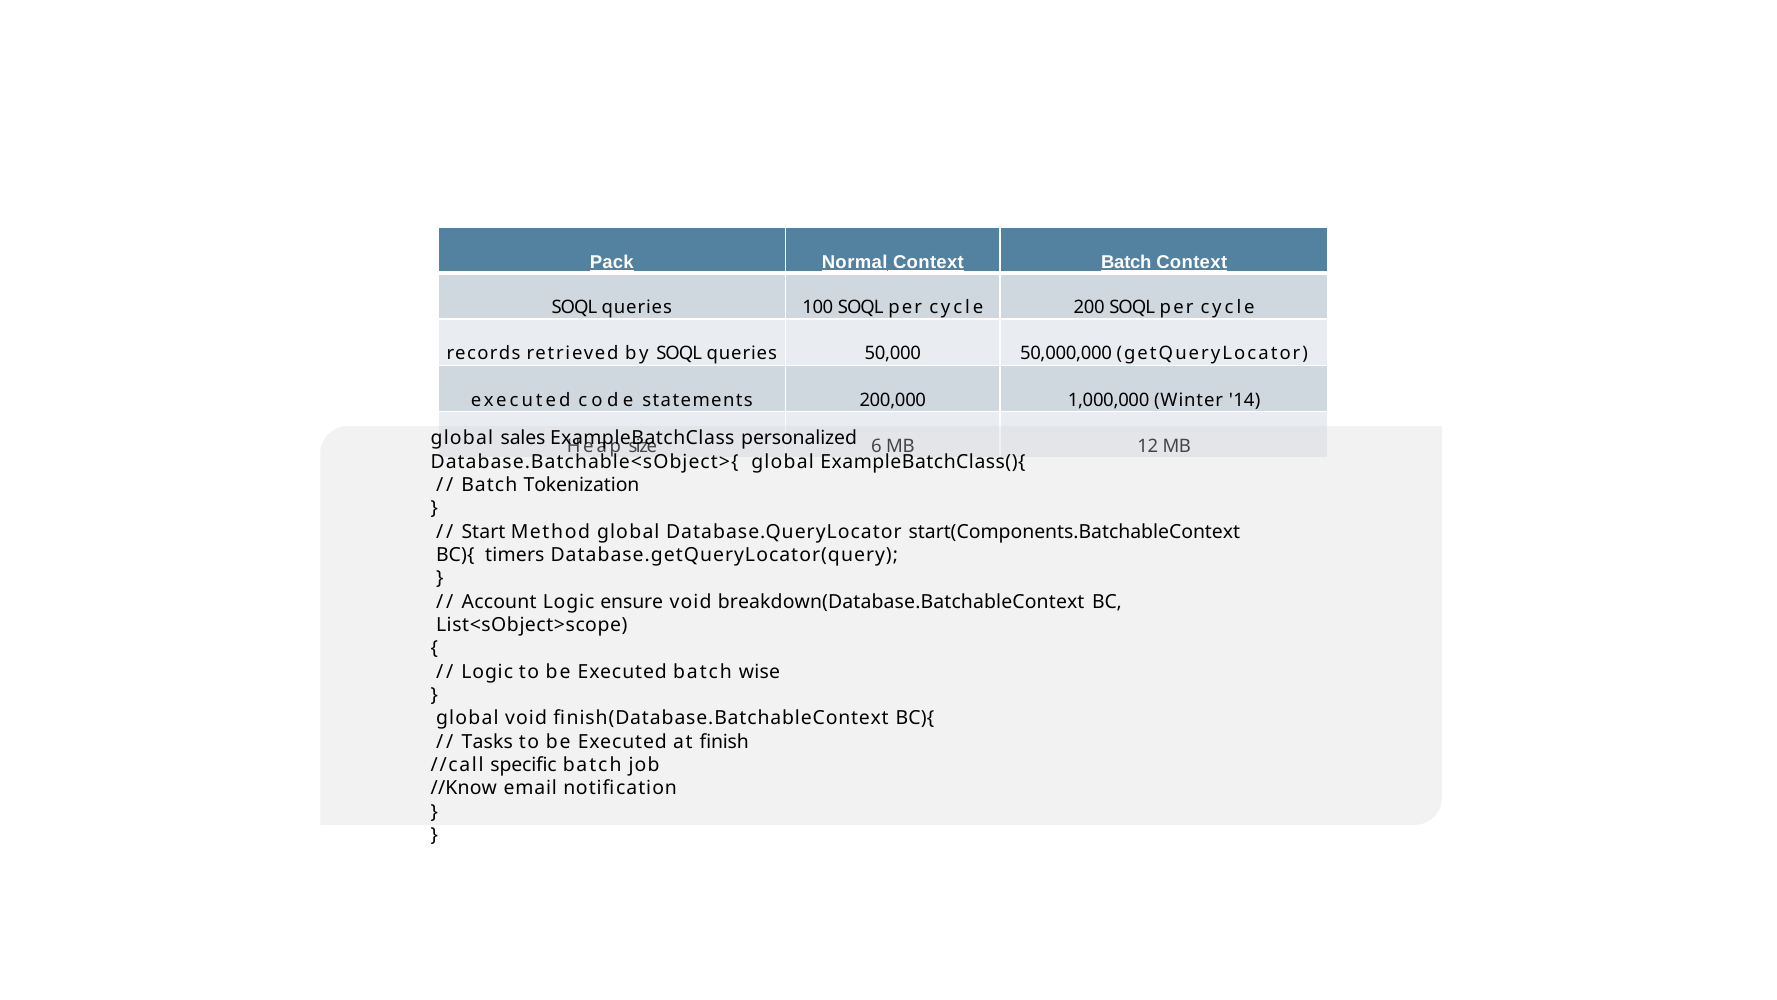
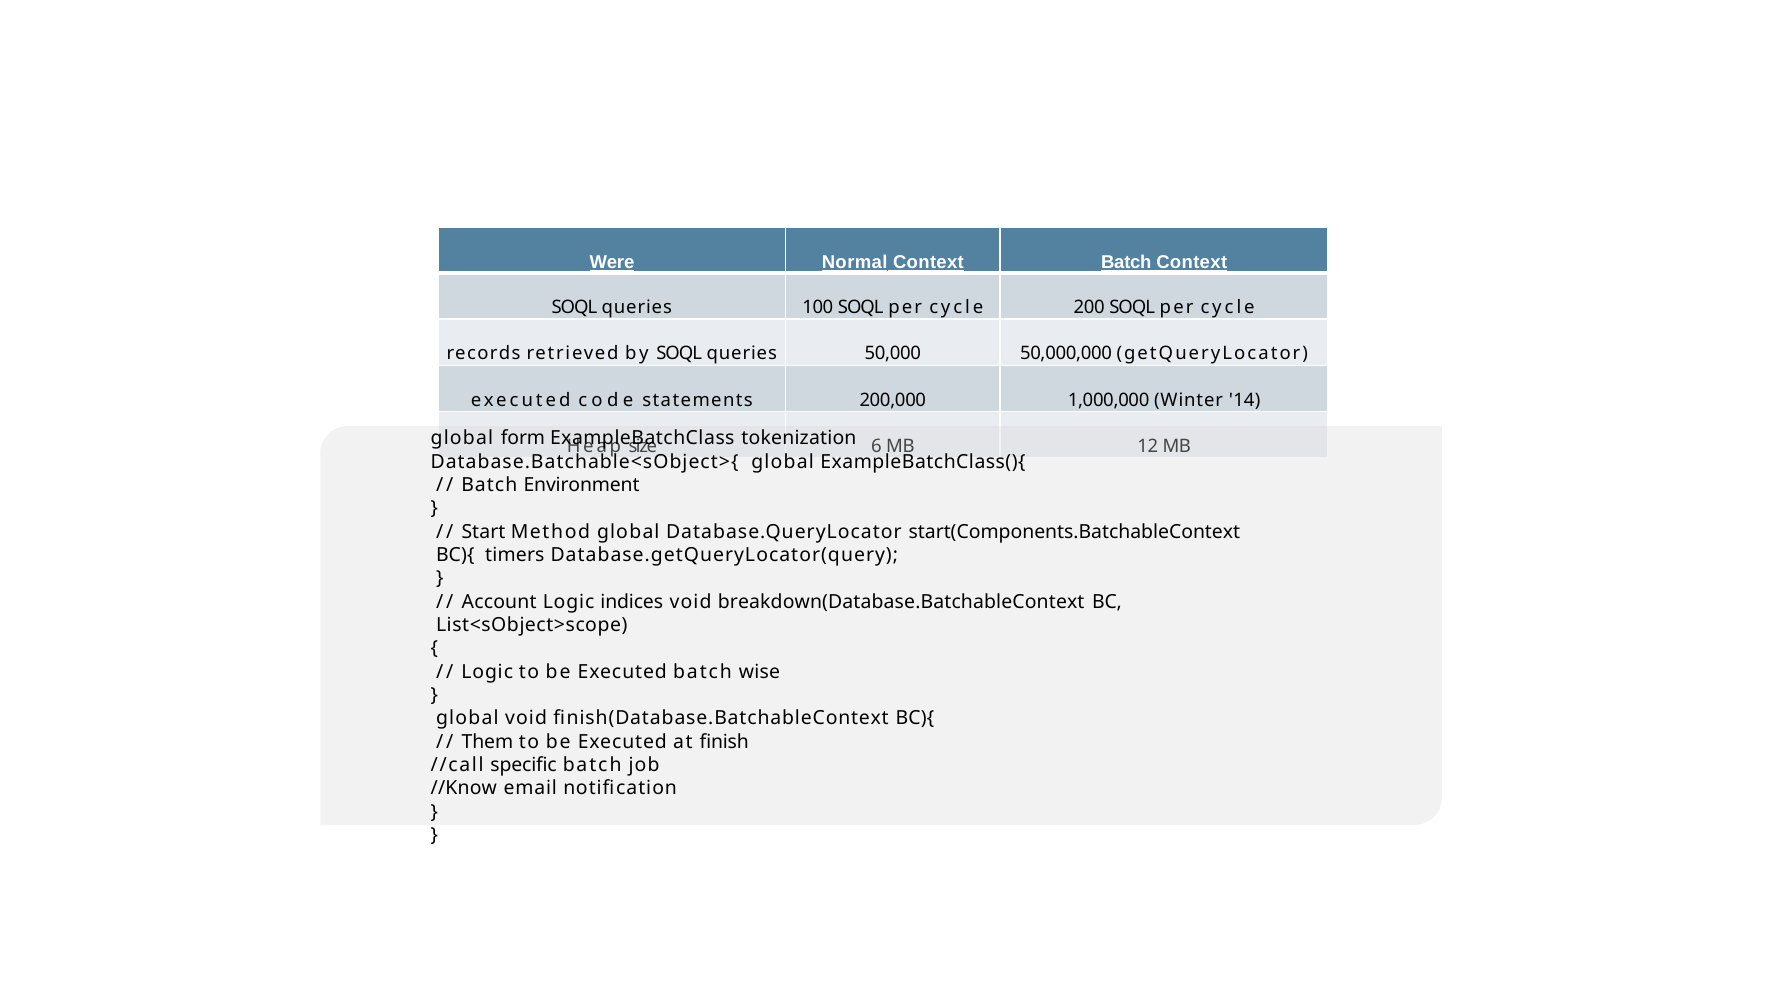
Pack: Pack -> Were (612, 263)
sales: sales -> form (523, 438)
personalized: personalized -> tokenization (799, 438)
Tokenization: Tokenization -> Environment (582, 485)
ensure: ensure -> indices (632, 601)
Tasks: Tasks -> Them (487, 741)
